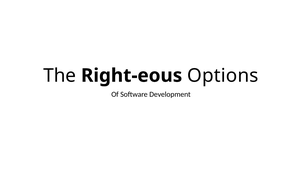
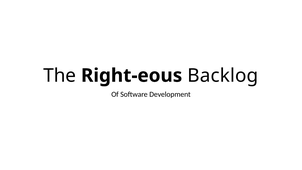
Options: Options -> Backlog (223, 75)
